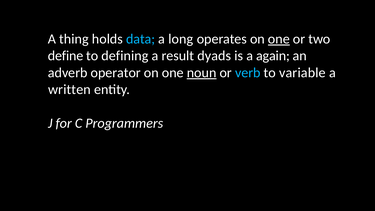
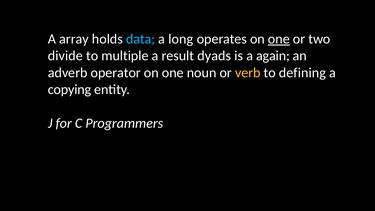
thing: thing -> array (74, 39)
define: define -> divide (65, 56)
defining: defining -> multiple (125, 56)
noun underline: present -> none (202, 73)
verb colour: light blue -> yellow (248, 73)
variable: variable -> defining (302, 73)
written: written -> copying (70, 90)
